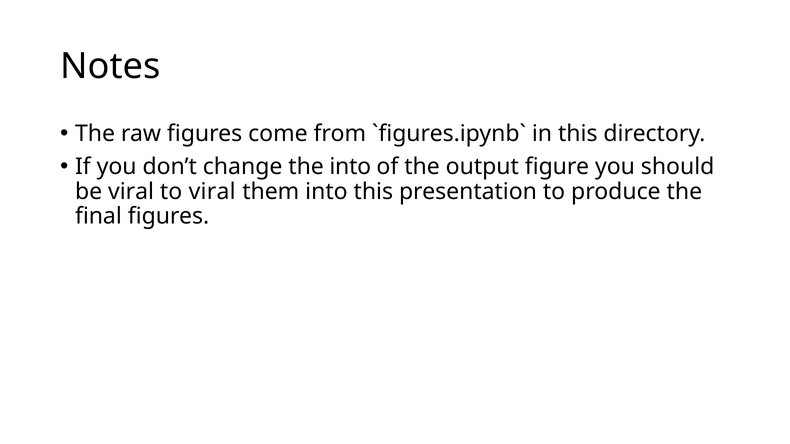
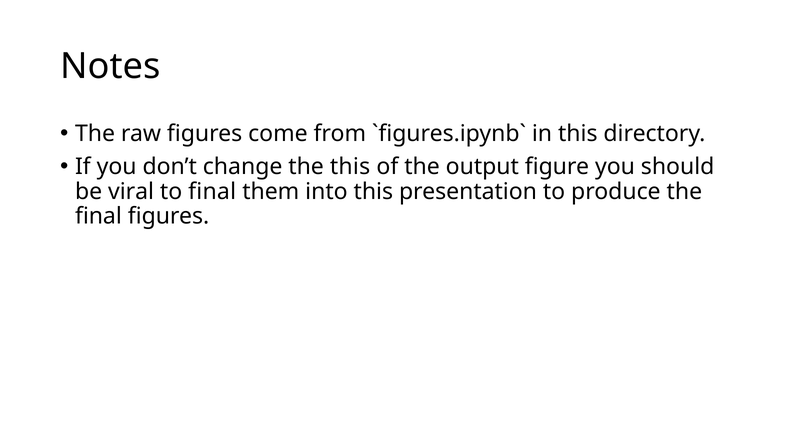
the into: into -> this (350, 167)
to viral: viral -> final (212, 192)
